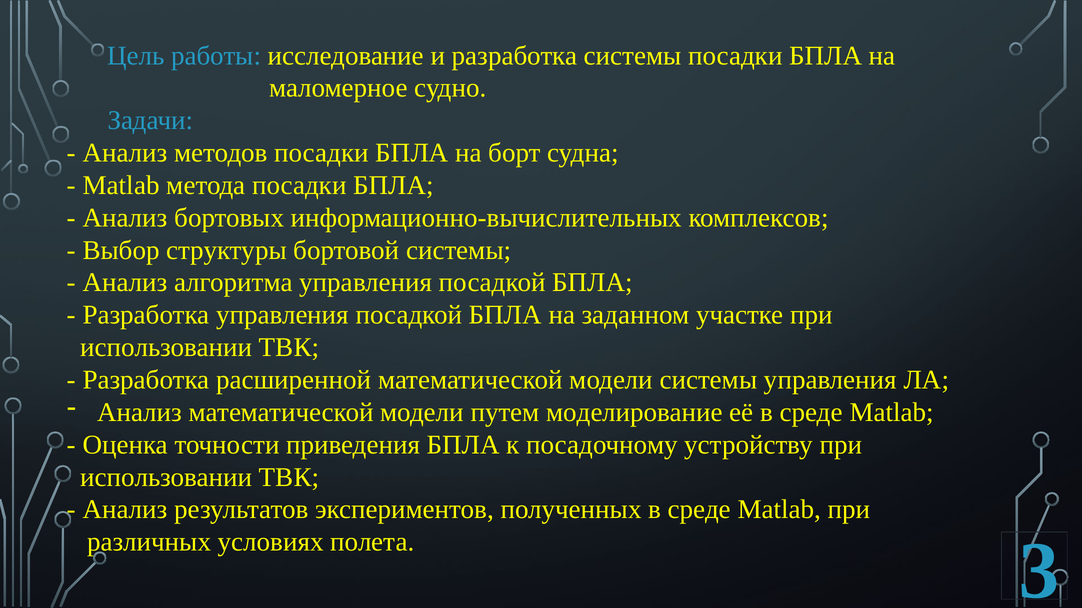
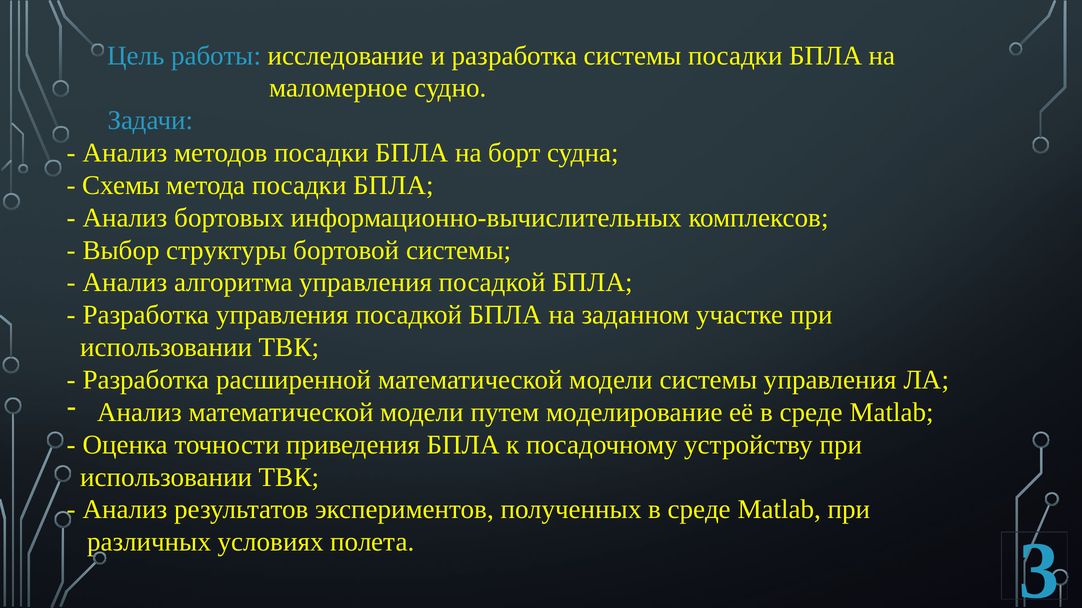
Matlab: Matlab -> Схемы (121, 185)
